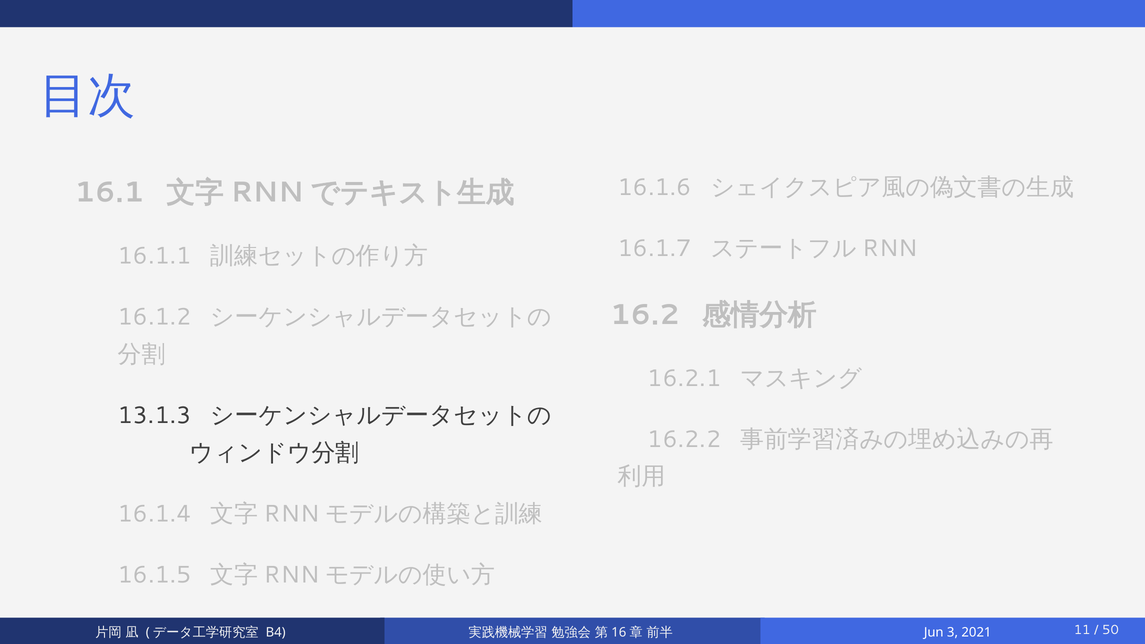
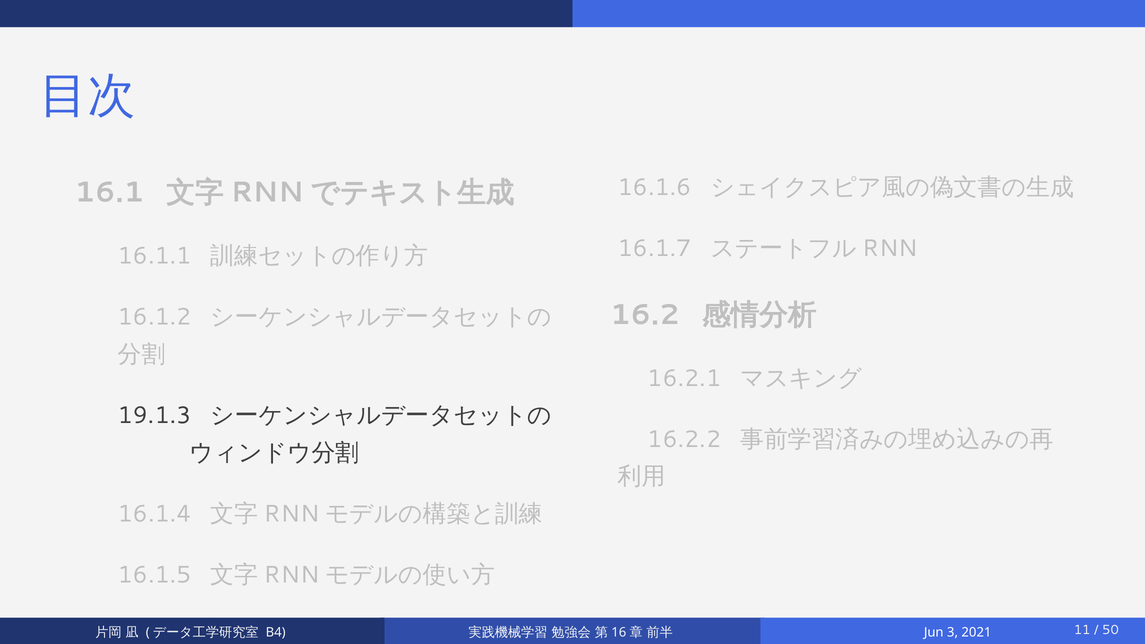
13.1.3: 13.1.3 -> 19.1.3 (155, 416)
